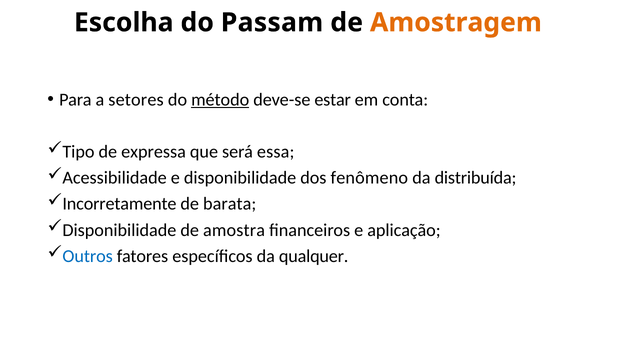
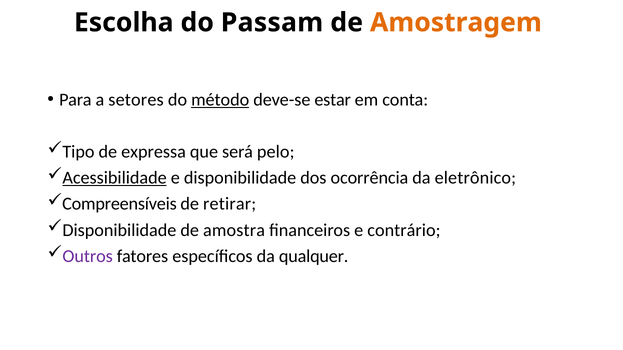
essa: essa -> pelo (276, 152)
Acessibilidade underline: none -> present (115, 178)
fenômeno: fenômeno -> ocorrência (369, 178)
distribuída: distribuída -> eletrônico (475, 178)
Incorretamente: Incorretamente -> Compreensíveis (119, 204)
barata: barata -> retirar (230, 204)
aplicação: aplicação -> contrário (404, 230)
Outros colour: blue -> purple (88, 256)
